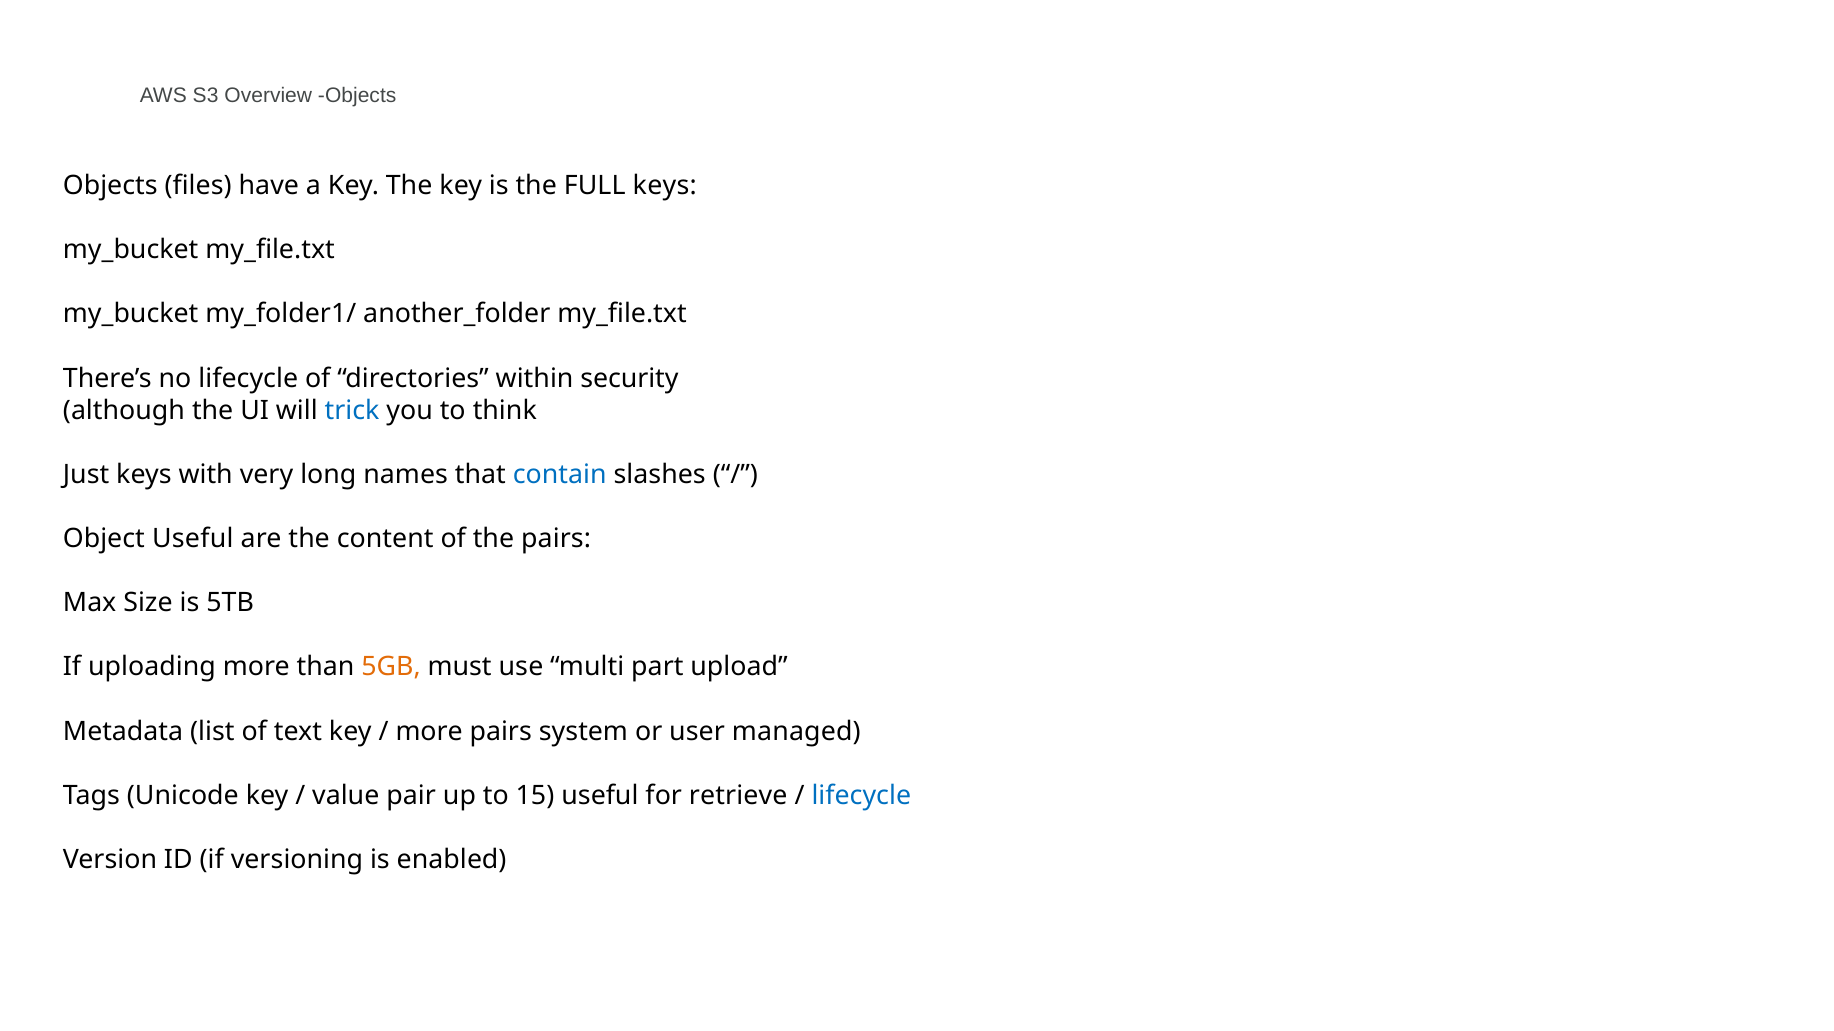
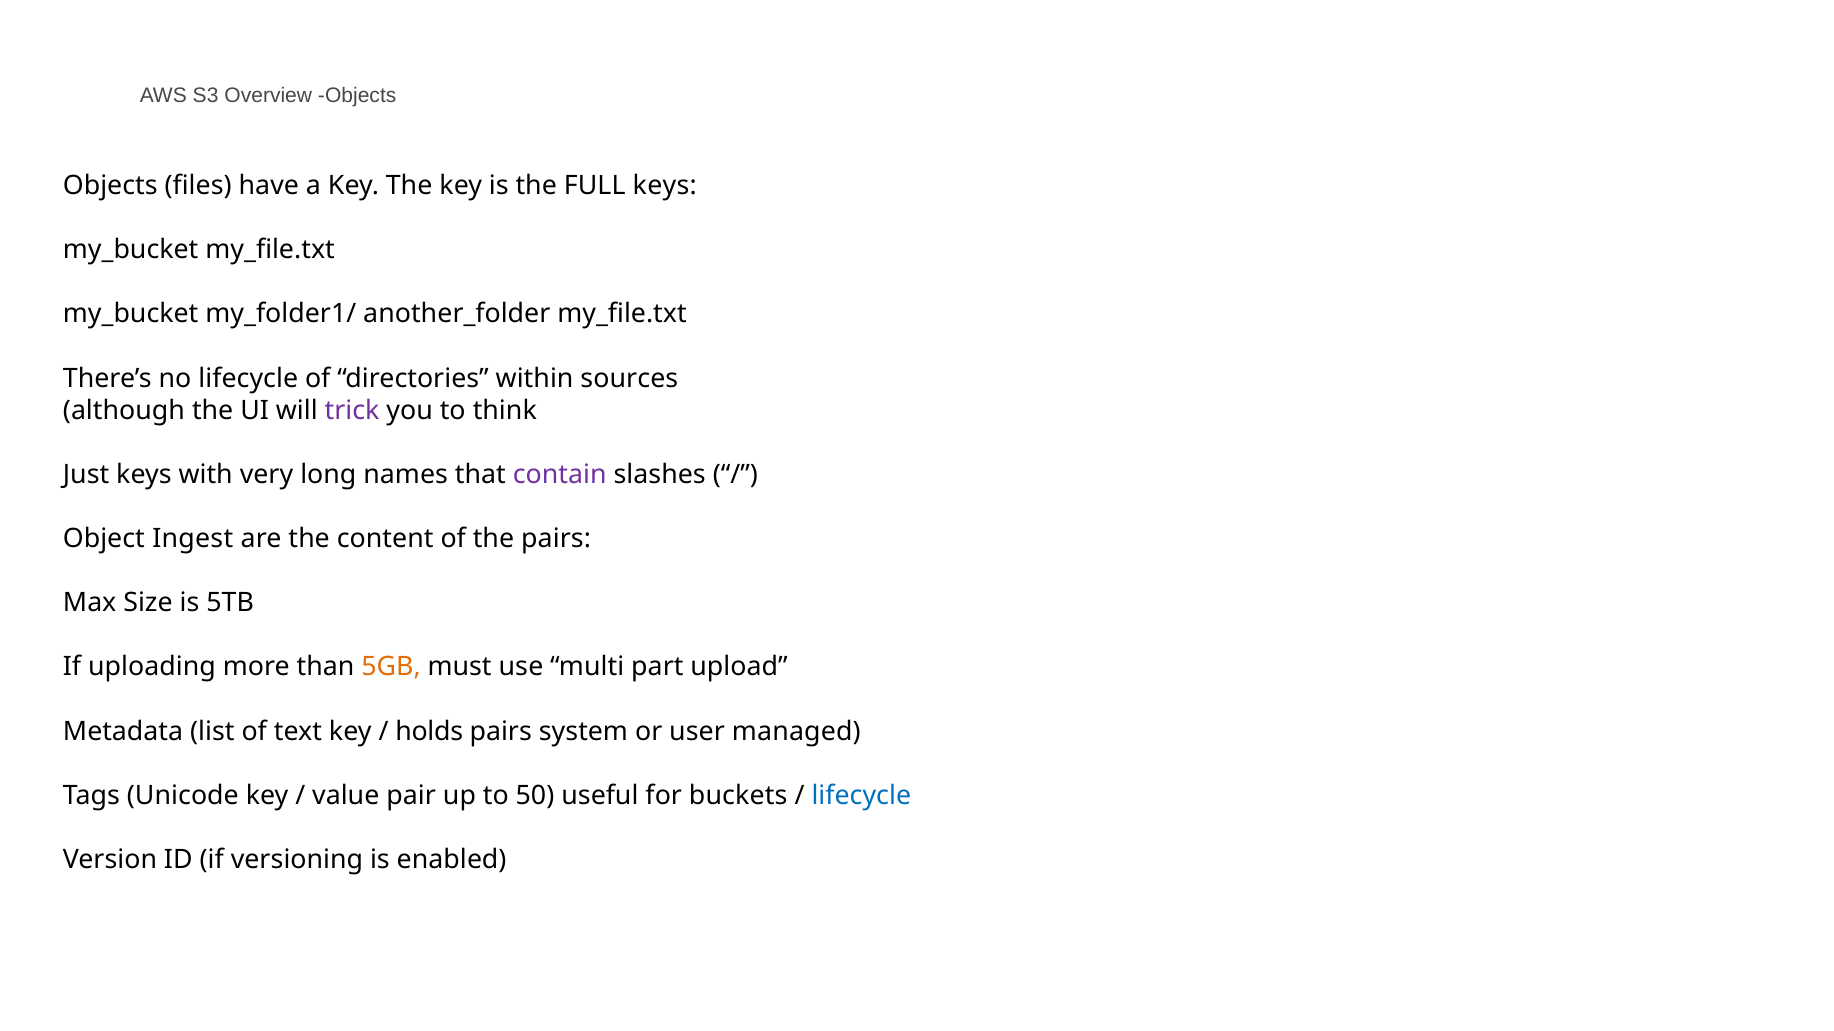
security: security -> sources (629, 379)
trick colour: blue -> purple (352, 411)
contain colour: blue -> purple (560, 475)
Object Useful: Useful -> Ingest (193, 539)
more: more -> holds (429, 732)
15: 15 -> 50 (535, 796)
retrieve: retrieve -> buckets (738, 796)
